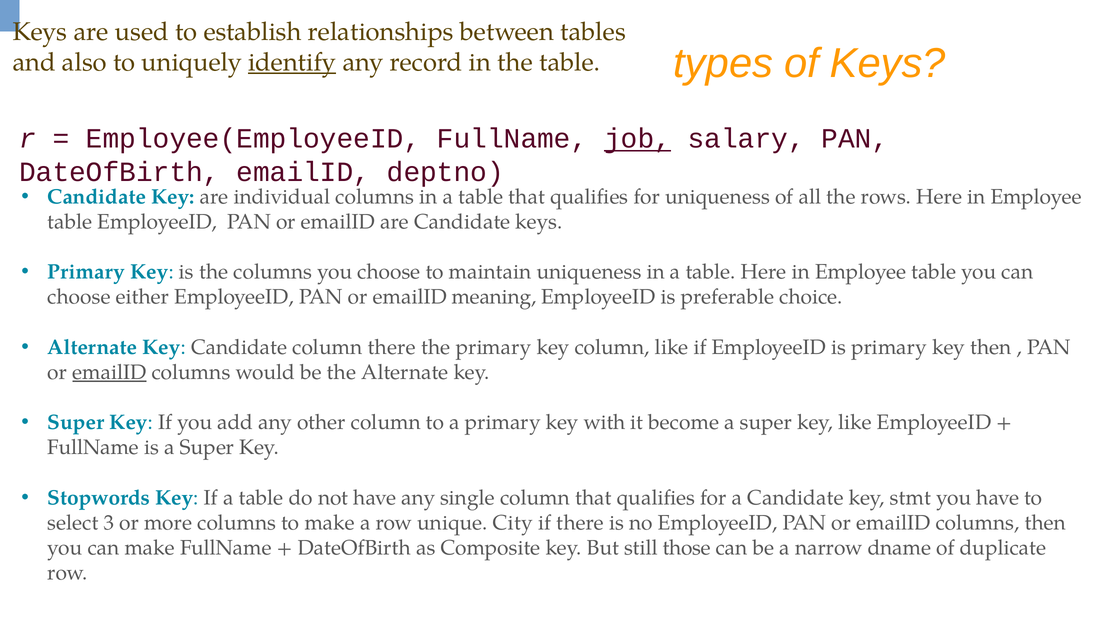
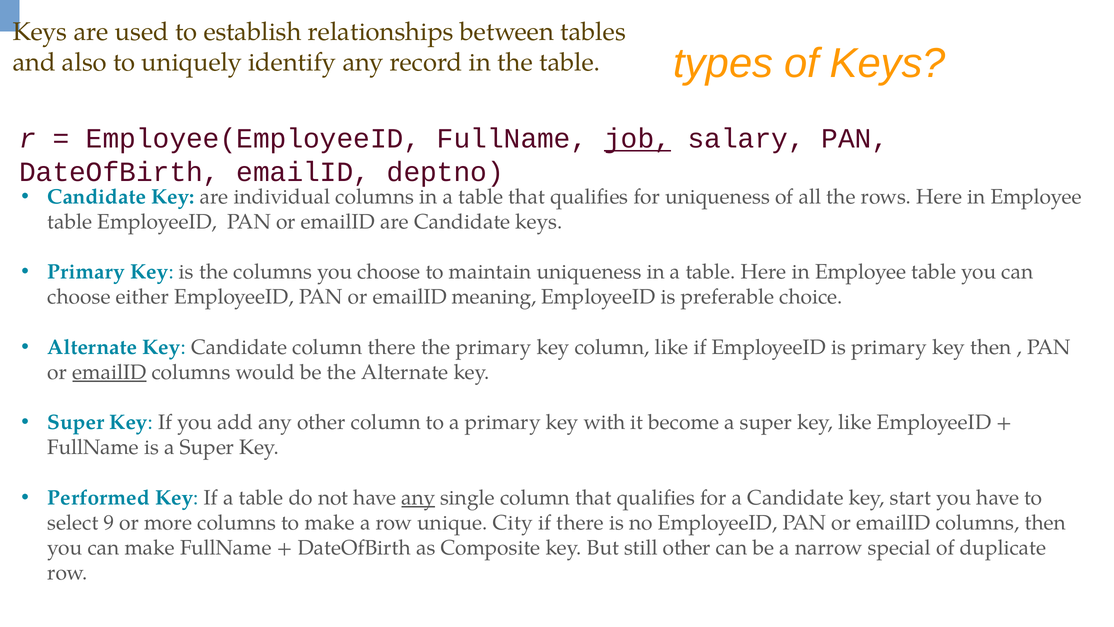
identify underline: present -> none (292, 62)
Stopwords: Stopwords -> Performed (99, 497)
any underline: none -> present (418, 497)
stmt: stmt -> start (910, 497)
3: 3 -> 9 (109, 522)
still those: those -> other (687, 548)
dname: dname -> special (899, 548)
